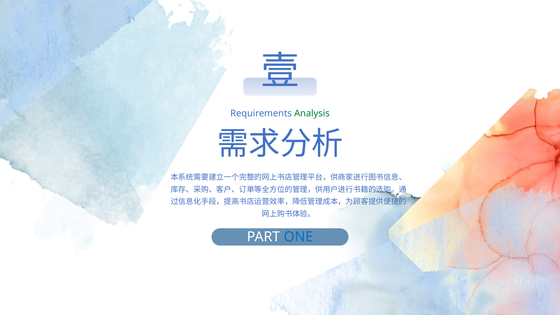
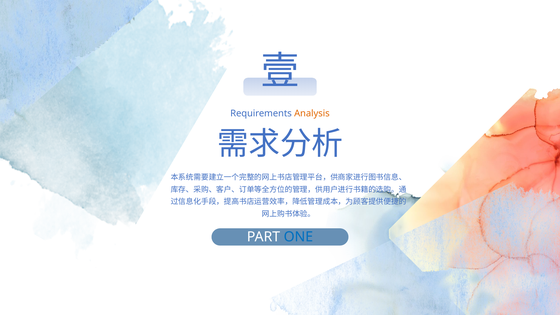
Analysis colour: green -> orange (312, 113)
